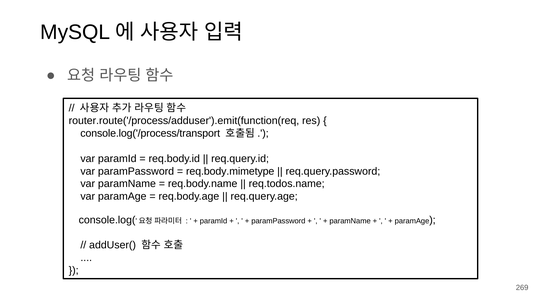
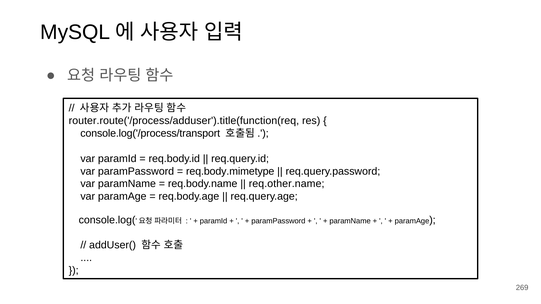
router.route('/process/adduser').emit(function(req: router.route('/process/adduser').emit(function(req -> router.route('/process/adduser').title(function(req (184, 121)
req.todos.name: req.todos.name -> req.other.name (287, 184)
